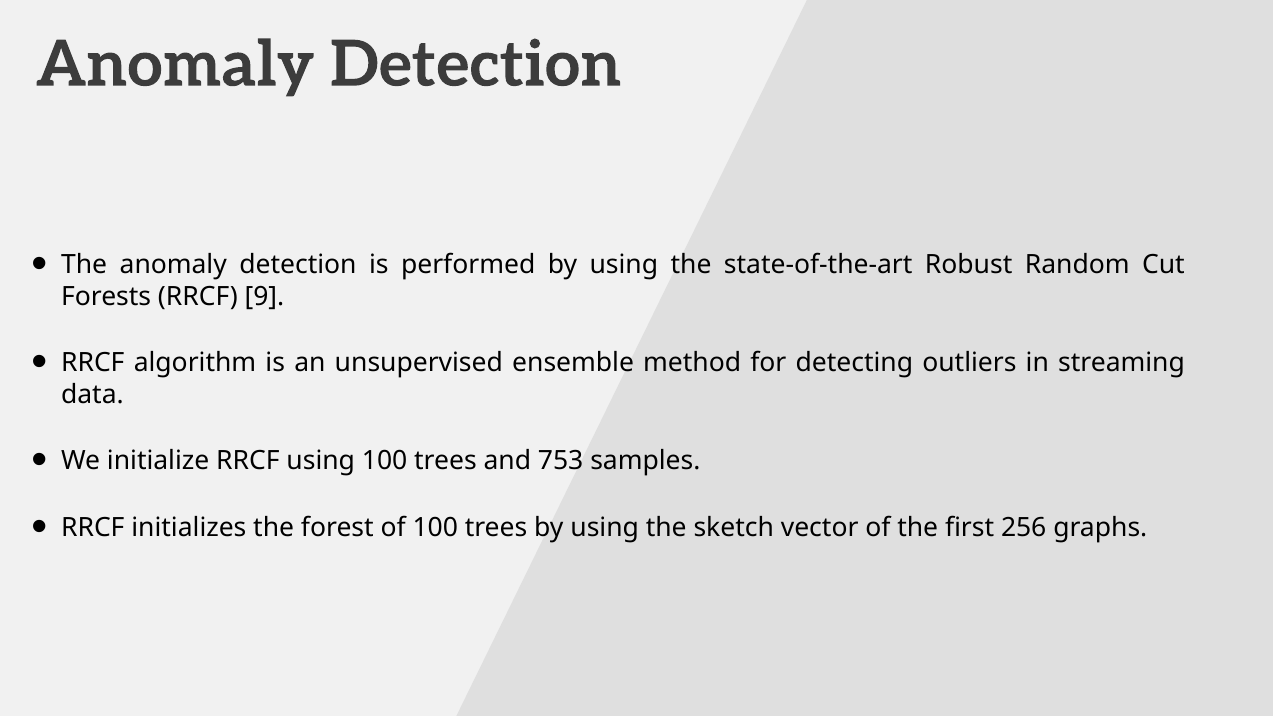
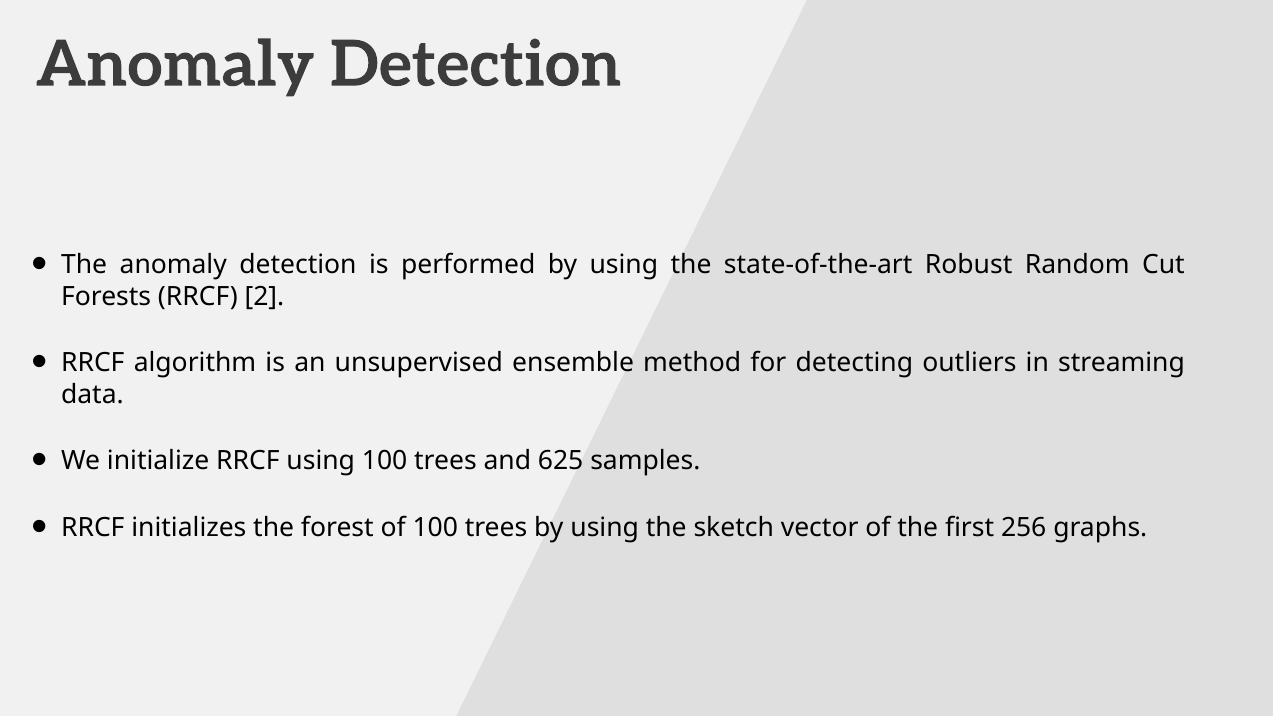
9: 9 -> 2 (264, 297)
753: 753 -> 625 (561, 461)
